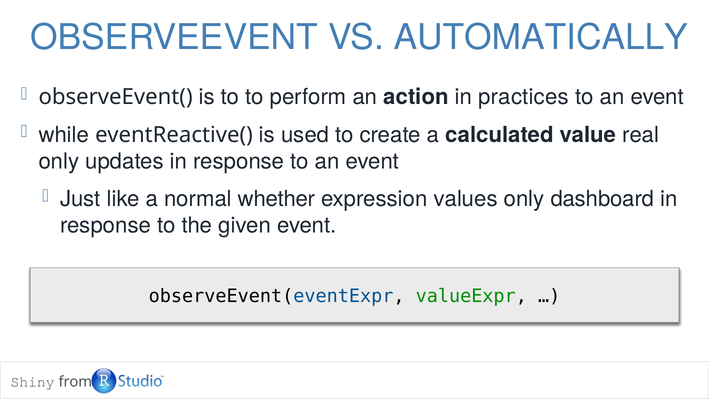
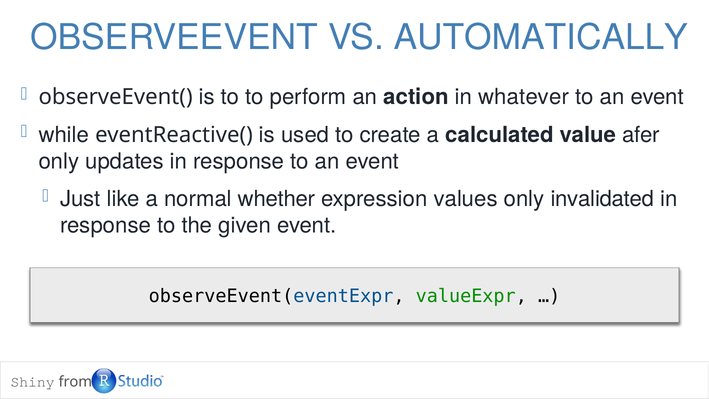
practices: practices -> whatever (524, 97)
real: real -> afer (641, 135)
dashboard: dashboard -> invalidated (602, 199)
